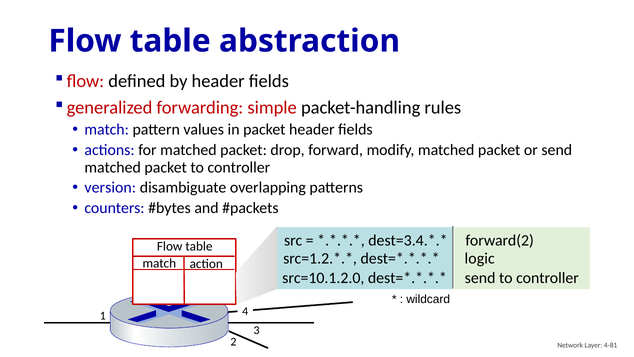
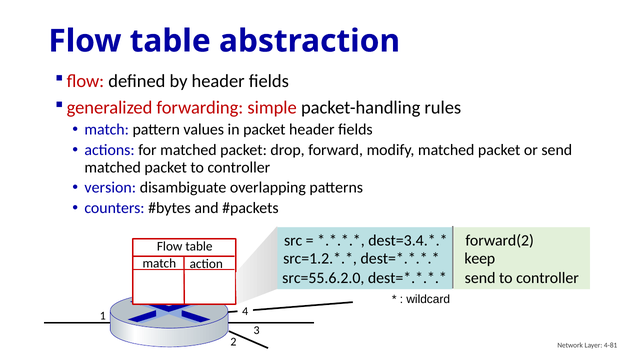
logic: logic -> keep (480, 258)
src=10.1.2.0: src=10.1.2.0 -> src=55.6.2.0 (323, 278)
